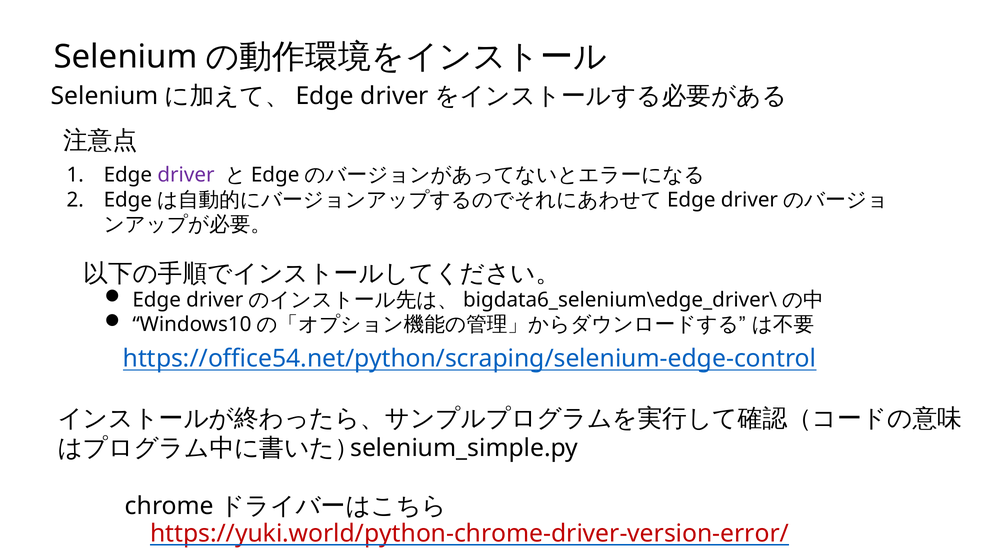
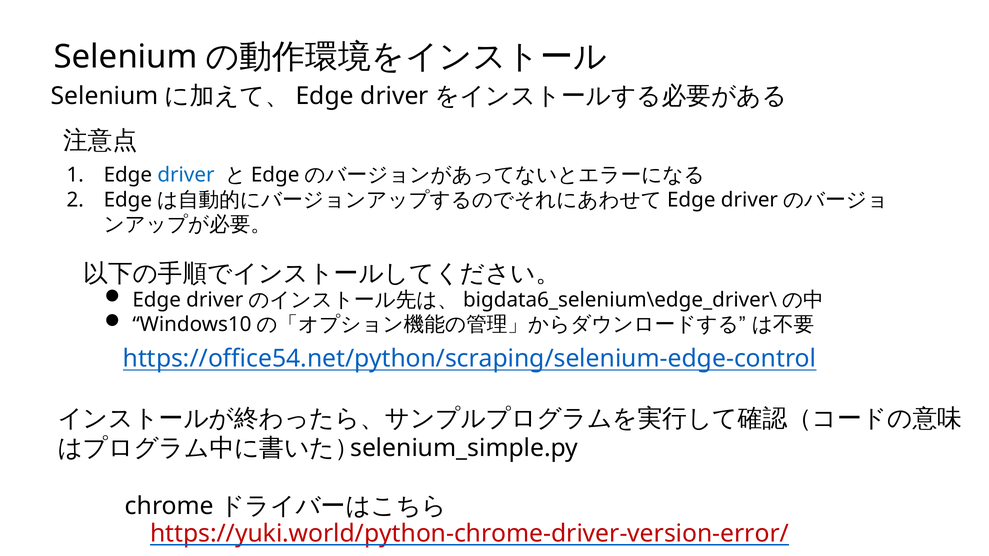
driver colour: purple -> blue (186, 175)
